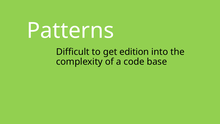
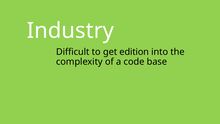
Patterns: Patterns -> Industry (70, 31)
